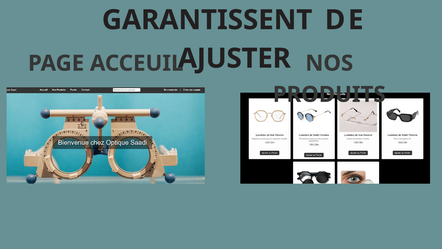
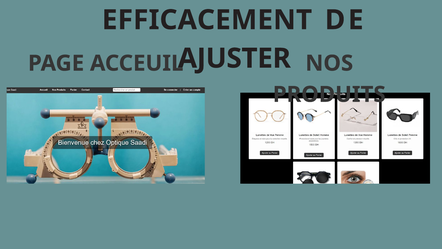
GARANTISSENT: GARANTISSENT -> EFFICACEMENT (207, 20)
